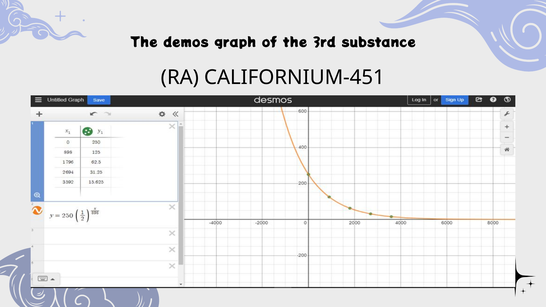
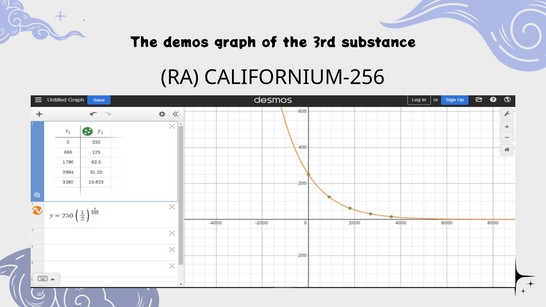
CALIFORNIUM-451: CALIFORNIUM-451 -> CALIFORNIUM-256 (295, 77)
